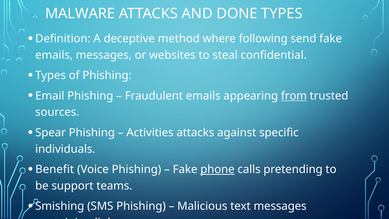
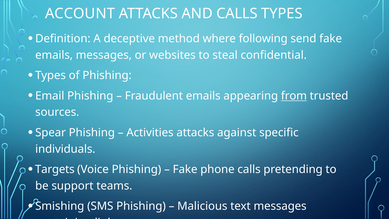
MALWARE: MALWARE -> ACCOUNT (80, 14)
AND DONE: DONE -> CALLS (237, 14)
Benefit: Benefit -> Targets (55, 169)
phone underline: present -> none (217, 169)
